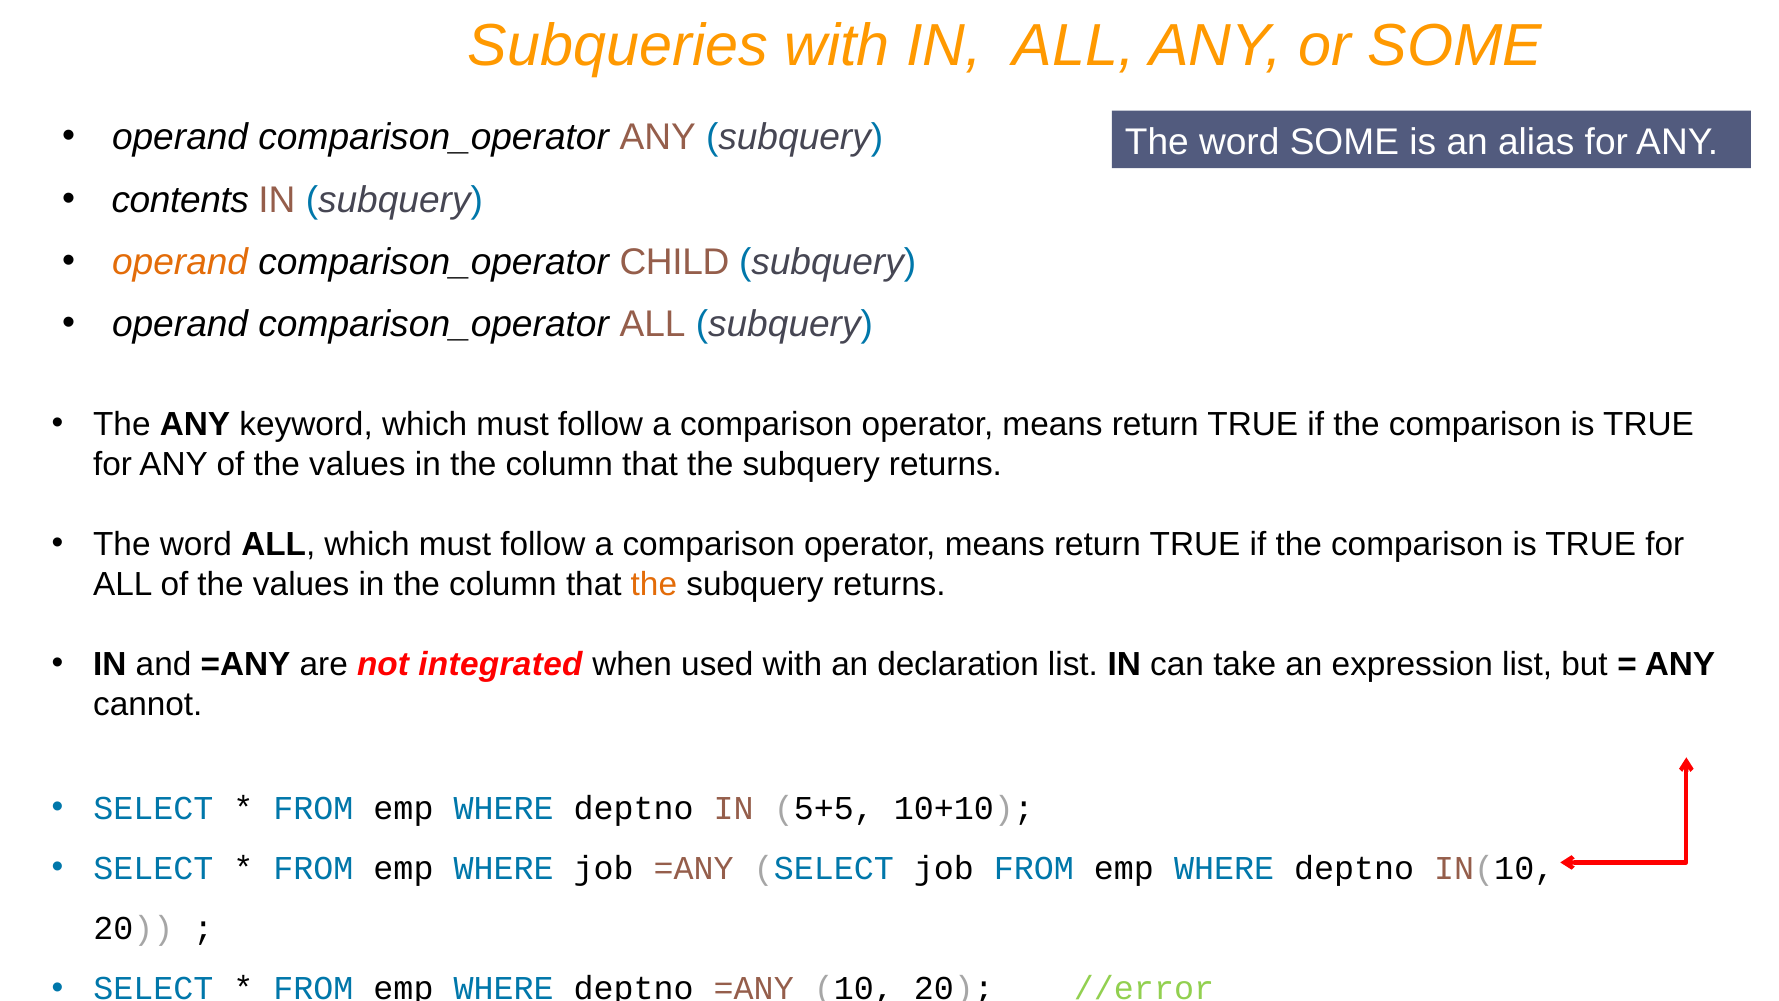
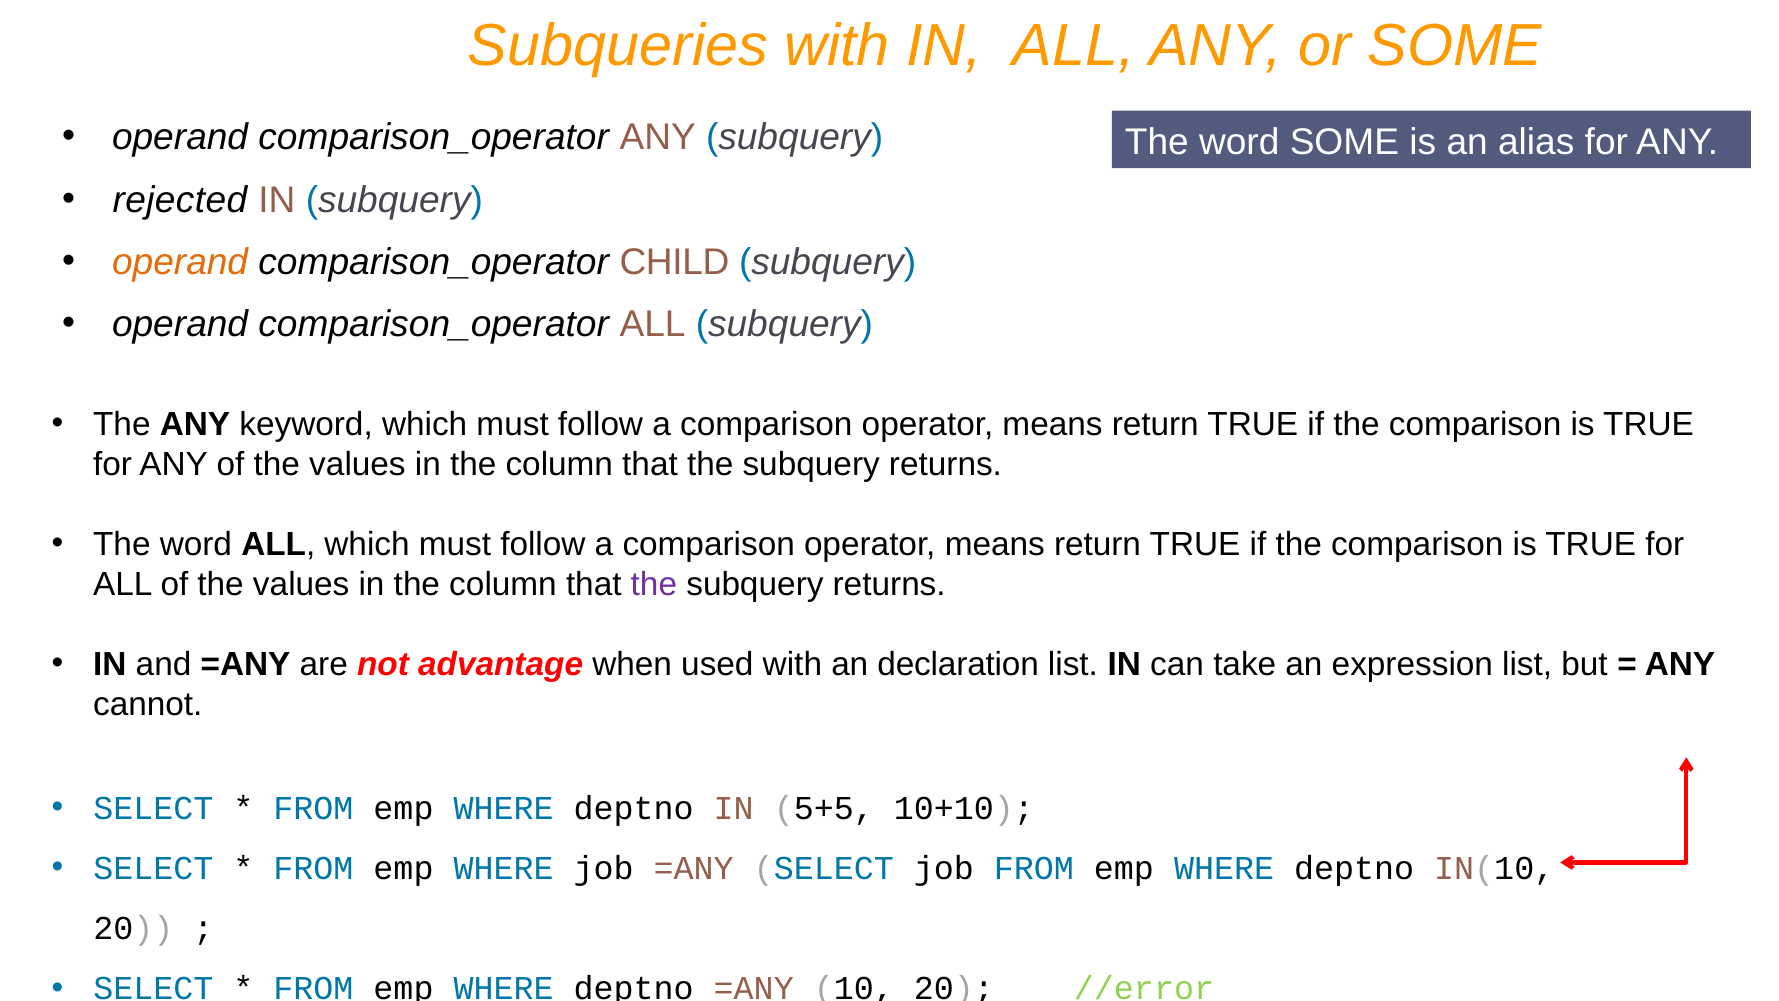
contents: contents -> rejected (180, 200)
the colour: orange -> purple (654, 584)
integrated: integrated -> advantage (501, 664)
